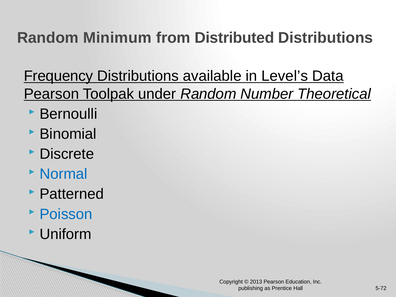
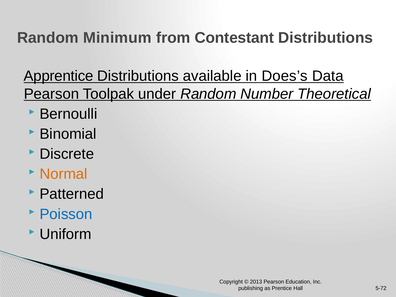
Distributed: Distributed -> Contestant (234, 38)
Frequency: Frequency -> Apprentice (58, 76)
Level’s: Level’s -> Does’s (285, 76)
Normal colour: blue -> orange (64, 174)
